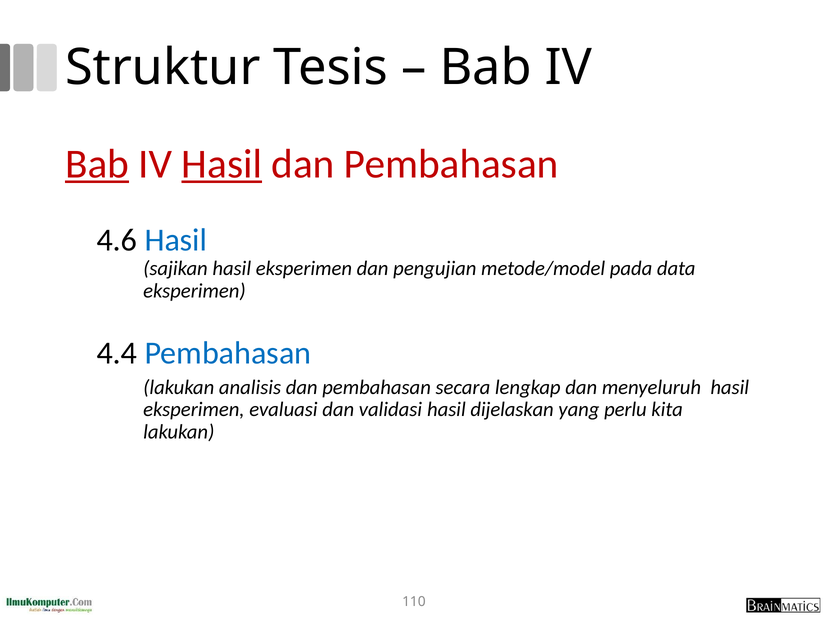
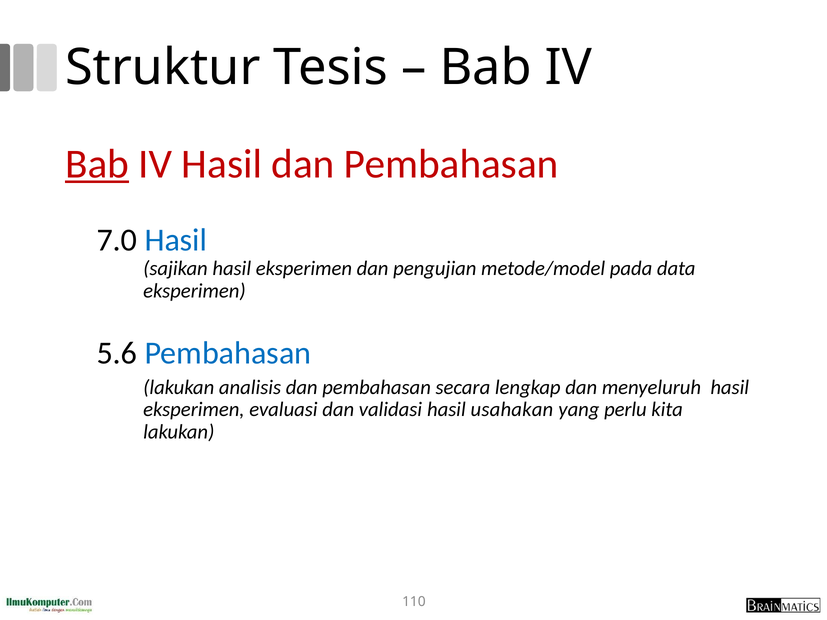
Hasil underline: present -> none (222, 164)
4.6: 4.6 -> 7.0 (117, 240)
4.4: 4.4 -> 5.6 (117, 353)
dijelaskan: dijelaskan -> usahakan (512, 410)
